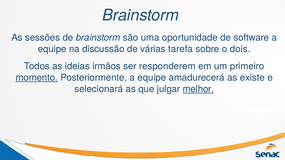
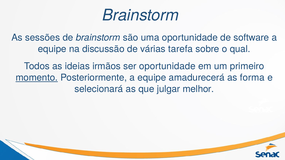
dois: dois -> qual (240, 49)
ser responderem: responderem -> oportunidade (167, 66)
existe: existe -> forma (252, 78)
melhor underline: present -> none (198, 89)
